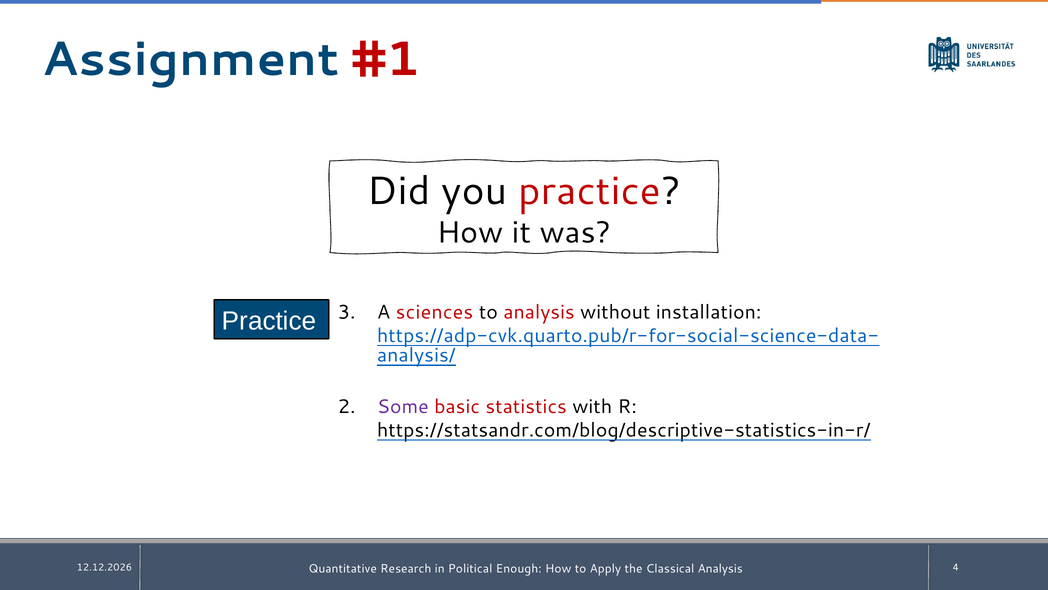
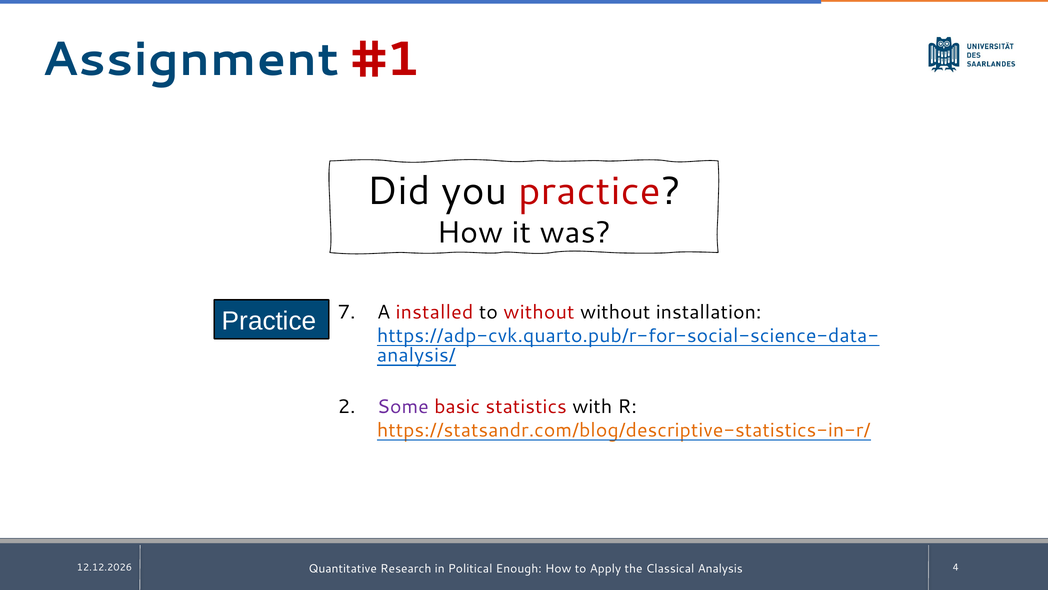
3: 3 -> 7 (347, 312)
sciences: sciences -> installed (434, 312)
to analysis: analysis -> without (539, 312)
https://statsandr.com/blog/descriptive-statistics-in-r/ colour: black -> orange (624, 430)
